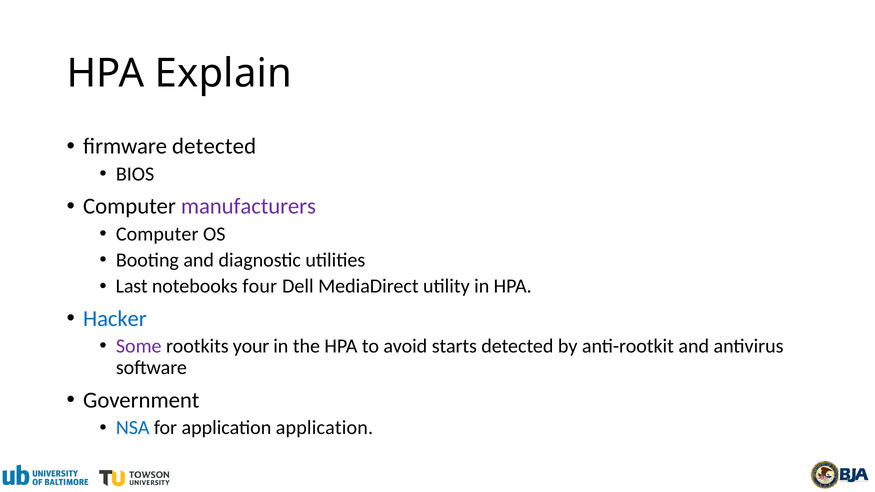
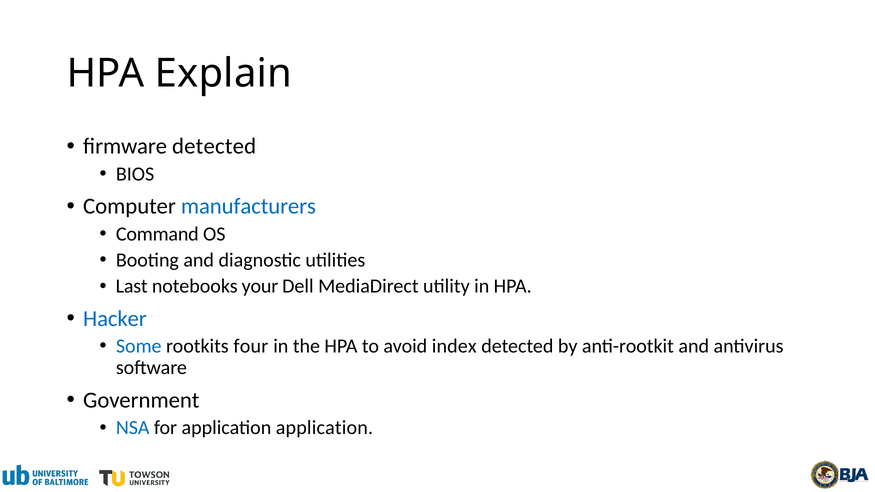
manufacturers colour: purple -> blue (248, 206)
Computer: Computer -> Command (157, 234)
four: four -> your (260, 286)
Some colour: purple -> blue (139, 346)
your: your -> four (251, 346)
starts: starts -> index (454, 346)
